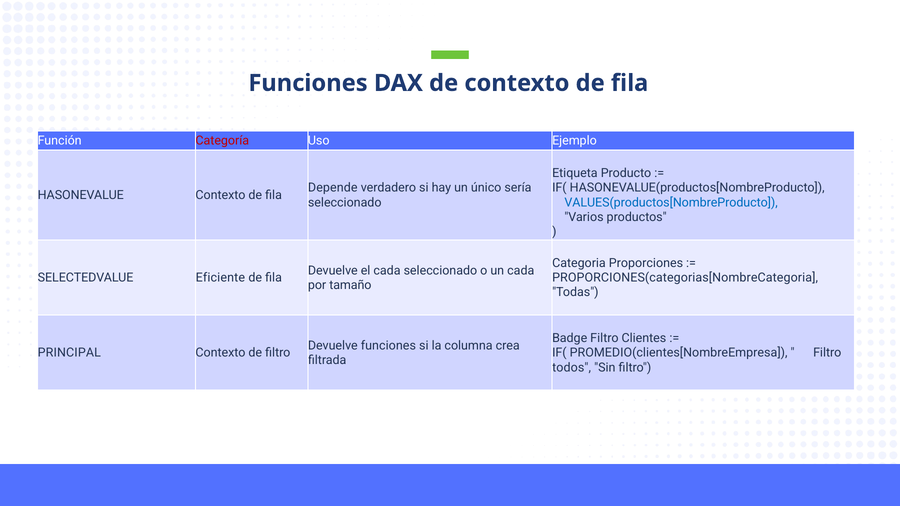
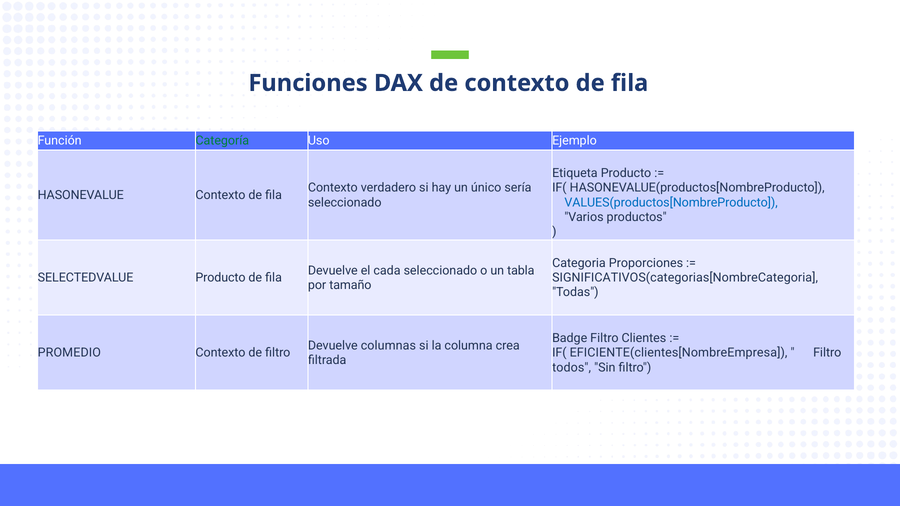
Categoría colour: red -> green (222, 141)
Depende: Depende -> Contexto (333, 188)
un cada: cada -> tabla (521, 271)
SELECTEDVALUE Eficiente: Eficiente -> Producto (221, 278)
PROPORCIONES(categorias[NombreCategoria: PROPORCIONES(categorias[NombreCategoria -> SIGNIFICATIVOS(categorias[NombreCategoria (685, 278)
Devuelve funciones: funciones -> columnas (388, 346)
PRINCIPAL: PRINCIPAL -> PROMEDIO (69, 353)
PROMEDIO(clientes[NombreEmpresa: PROMEDIO(clientes[NombreEmpresa -> EFICIENTE(clientes[NombreEmpresa (679, 353)
